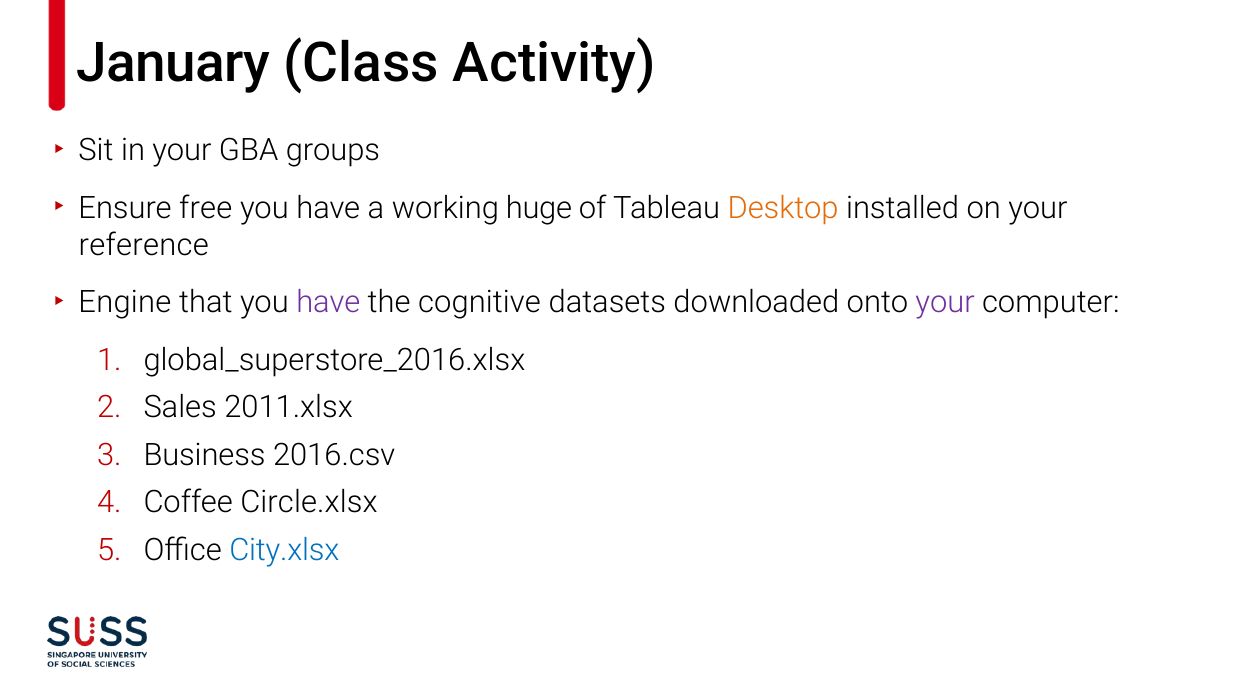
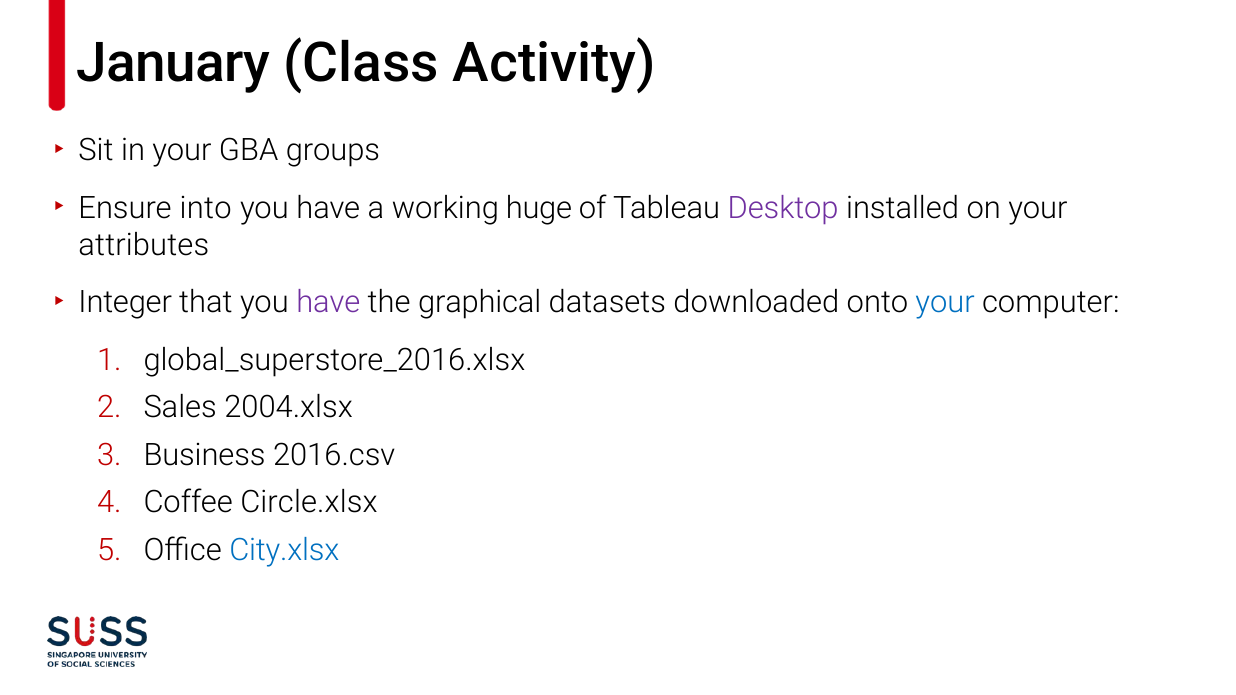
free: free -> into (206, 208)
Desktop colour: orange -> purple (783, 208)
reference: reference -> attributes (144, 245)
Engine: Engine -> Integer (125, 303)
cognitive: cognitive -> graphical (480, 303)
your colour: purple -> blue (945, 303)
2011.xlsx: 2011.xlsx -> 2004.xlsx (289, 408)
